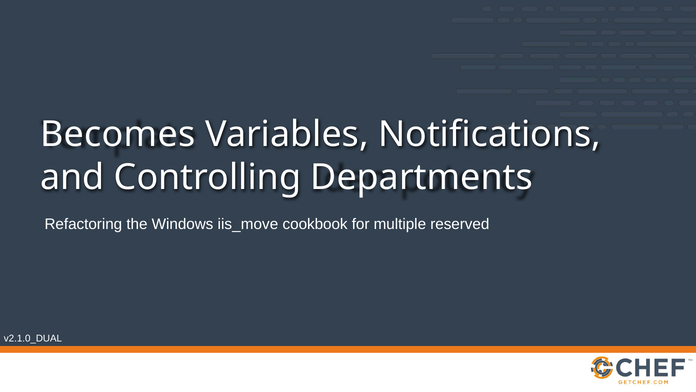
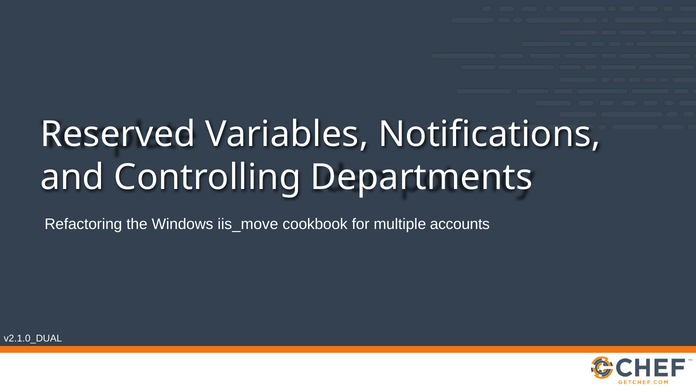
Becomes: Becomes -> Reserved (118, 134)
reserved: reserved -> accounts (460, 224)
